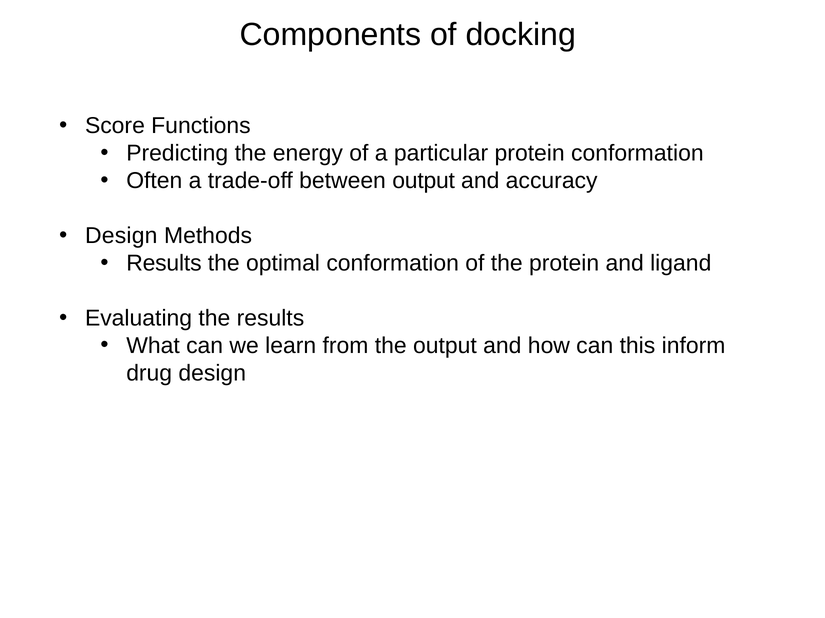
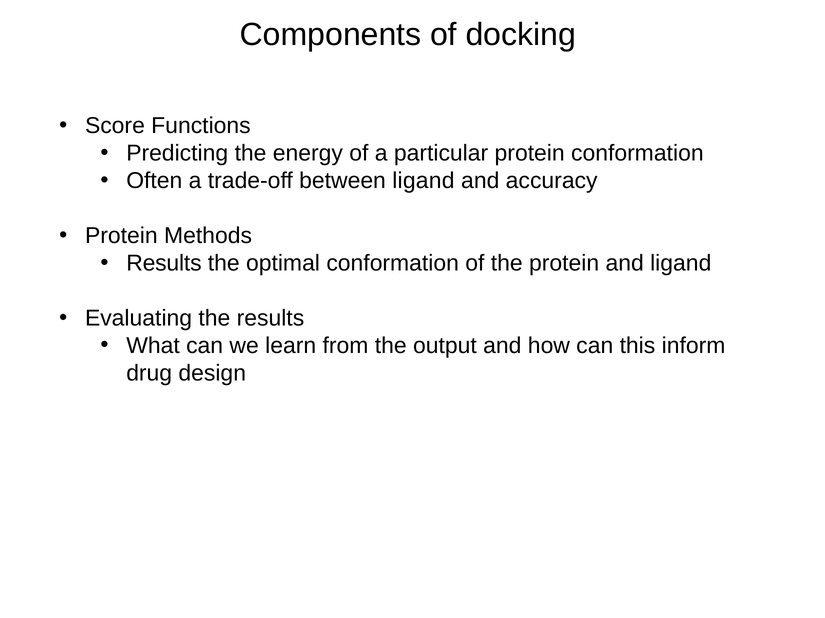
between output: output -> ligand (423, 181)
Design: Design -> Protein (121, 236)
